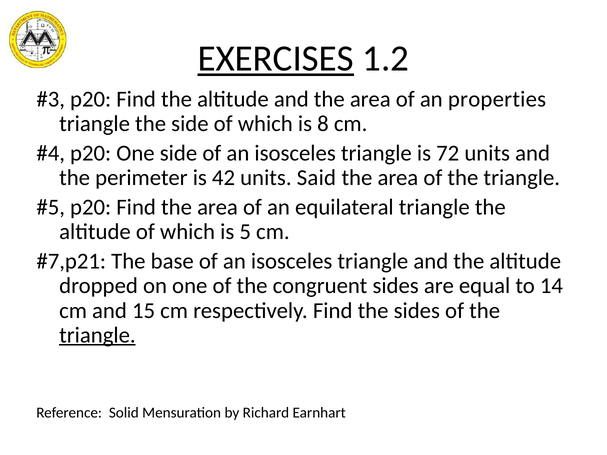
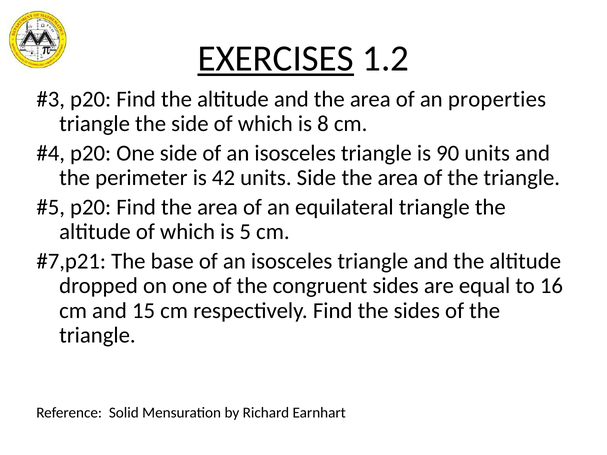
72: 72 -> 90 (448, 153)
units Said: Said -> Side (316, 178)
14: 14 -> 16 (551, 286)
triangle underline: present -> none (97, 335)
